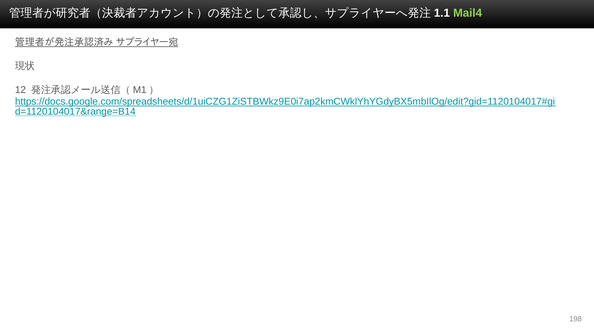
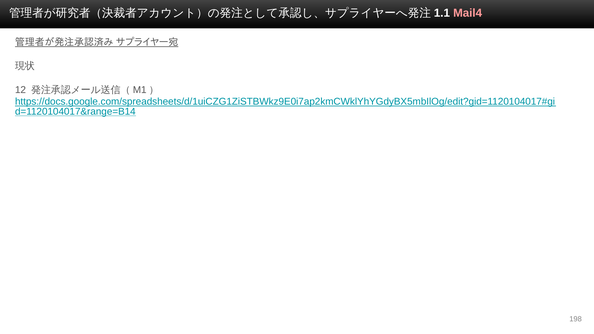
Mail4 colour: light green -> pink (468, 13)
